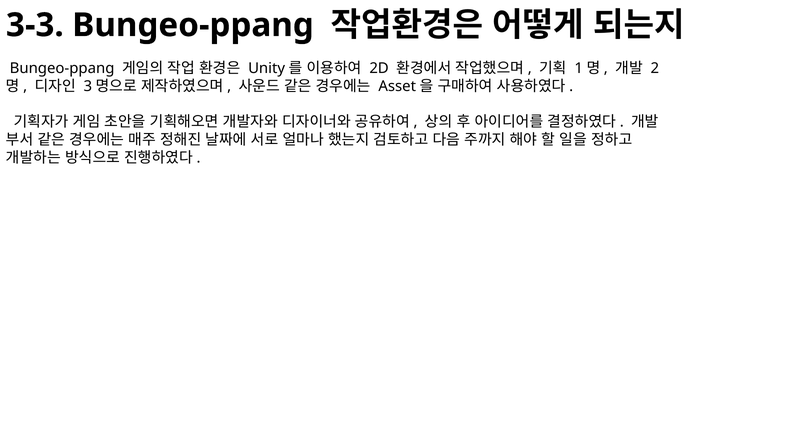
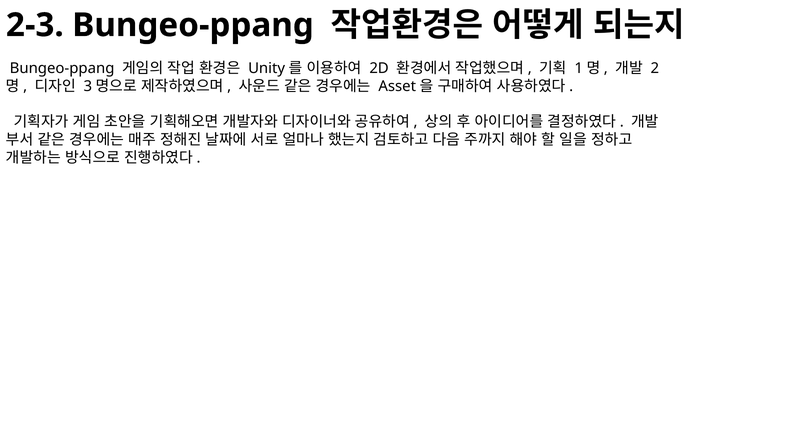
3-3: 3-3 -> 2-3 (35, 25)
